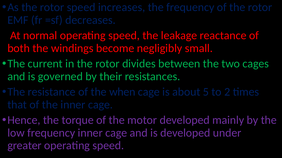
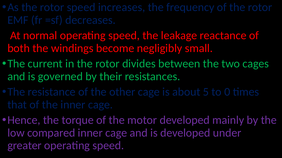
when: when -> other (122, 92)
2: 2 -> 0 (227, 92)
low frequency: frequency -> compared (51, 133)
